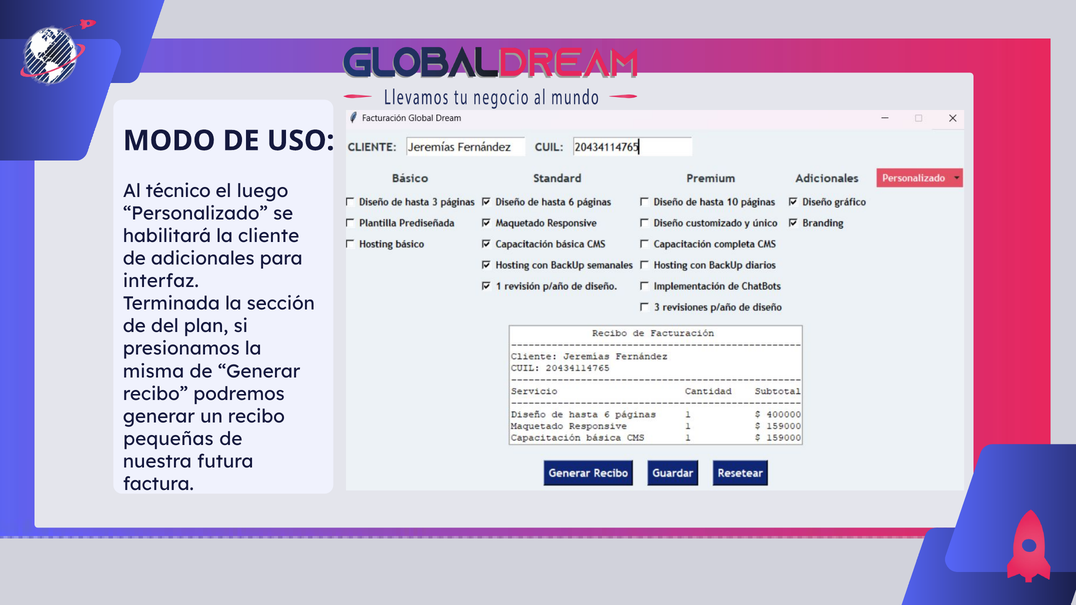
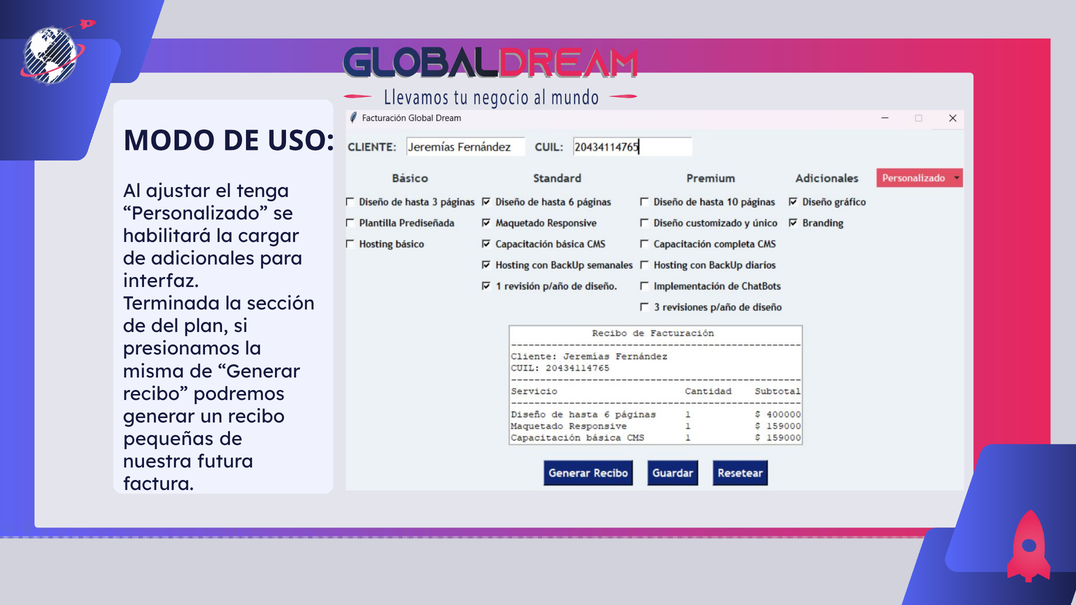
técnico: técnico -> ajustar (178, 191)
luego: luego -> tenga (263, 191)
cliente: cliente -> cargar (269, 236)
